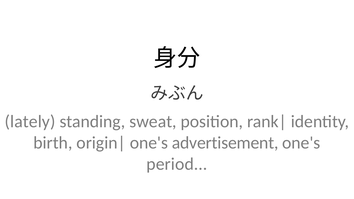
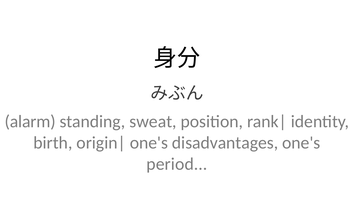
lately: lately -> alarm (30, 122)
advertisement: advertisement -> disadvantages (225, 143)
